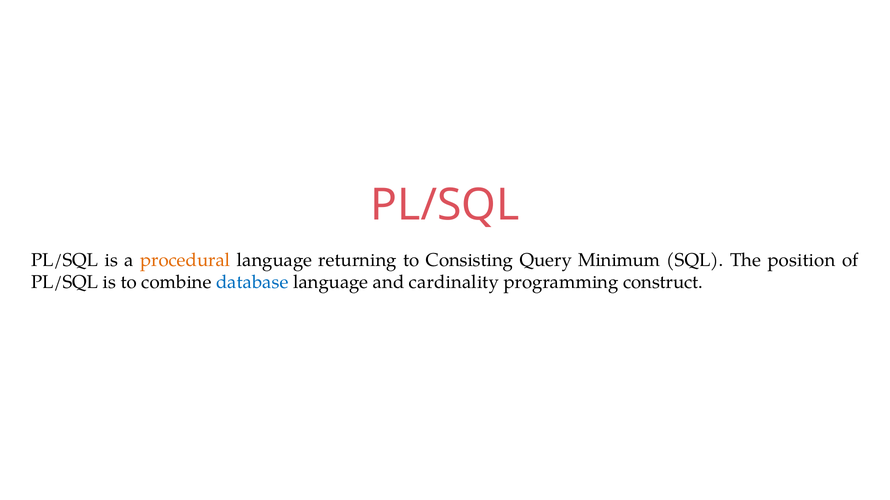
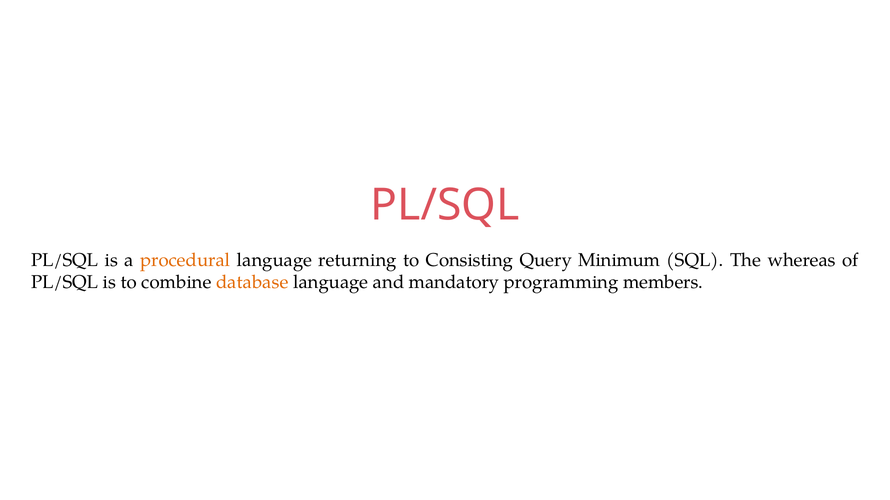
position: position -> whereas (802, 260)
database colour: blue -> orange (252, 283)
cardinality: cardinality -> mandatory (454, 283)
construct: construct -> members (663, 283)
